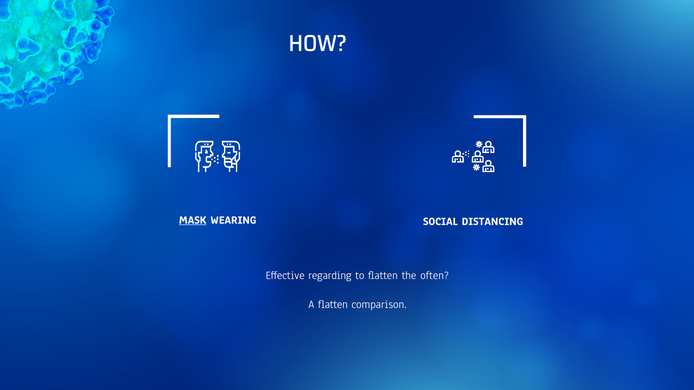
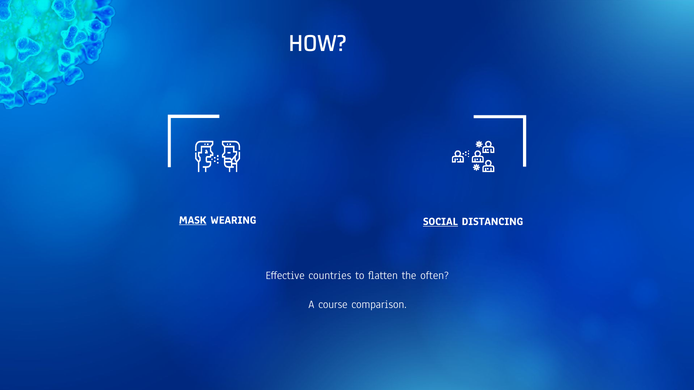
SOCIAL underline: none -> present (440, 221)
regarding: regarding -> countries (330, 276)
A flatten: flatten -> course (333, 305)
